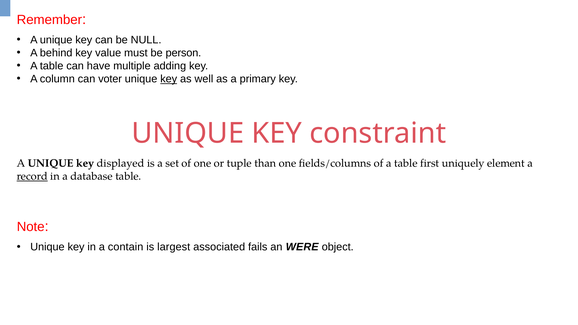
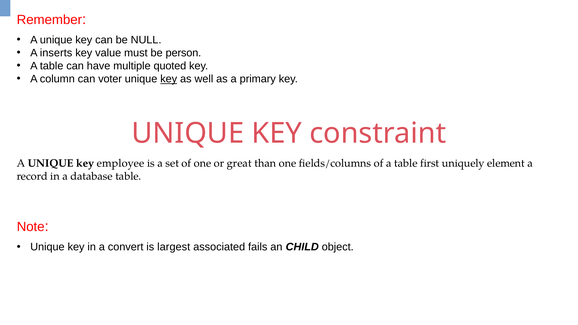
behind: behind -> inserts (56, 53)
adding: adding -> quoted (170, 66)
displayed: displayed -> employee (121, 163)
tuple: tuple -> great (239, 163)
record underline: present -> none (32, 176)
contain: contain -> convert (126, 247)
WERE: WERE -> CHILD (302, 247)
